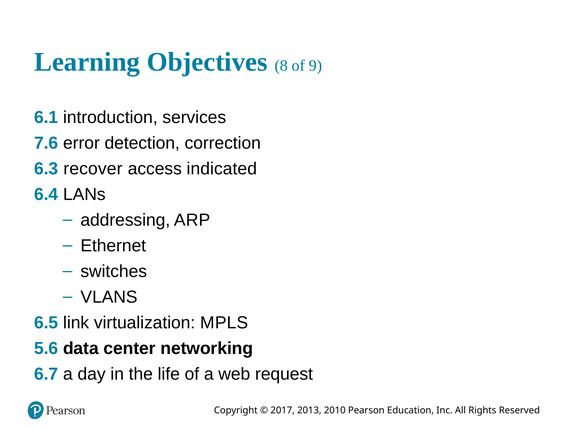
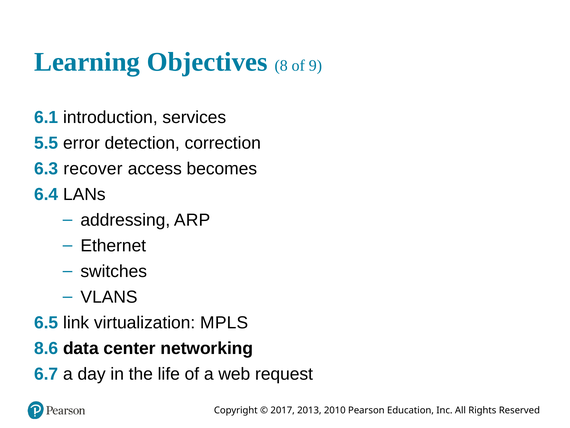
7.6: 7.6 -> 5.5 (46, 143)
indicated: indicated -> becomes (222, 168)
5.6: 5.6 -> 8.6 (46, 348)
